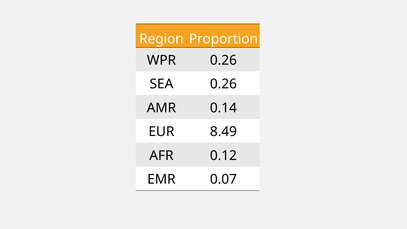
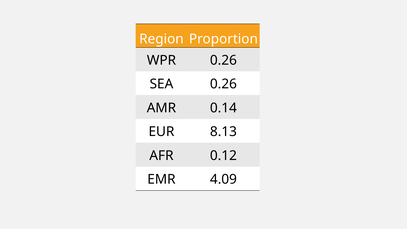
8.49: 8.49 -> 8.13 (223, 132)
0.07: 0.07 -> 4.09 (223, 179)
